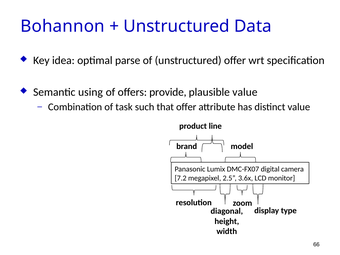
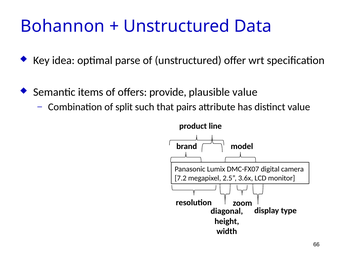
using: using -> items (91, 92)
task: task -> split (124, 107)
that offer: offer -> pairs (186, 107)
